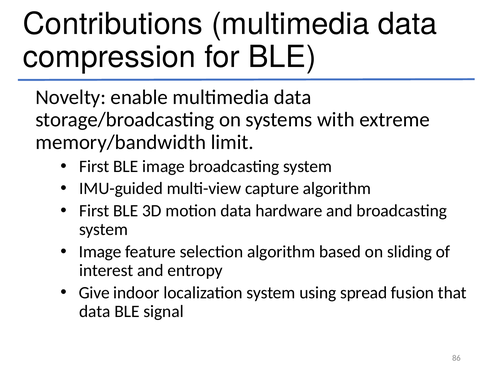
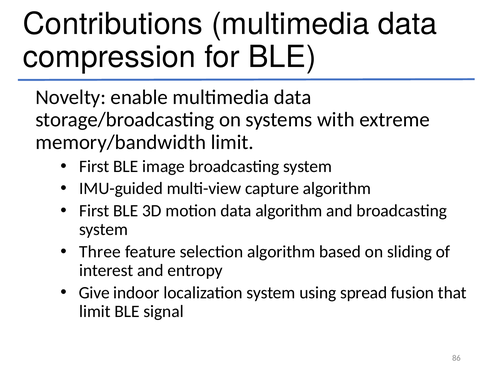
data hardware: hardware -> algorithm (289, 211)
Image: Image -> Three (100, 252)
data: data -> limit (95, 311)
